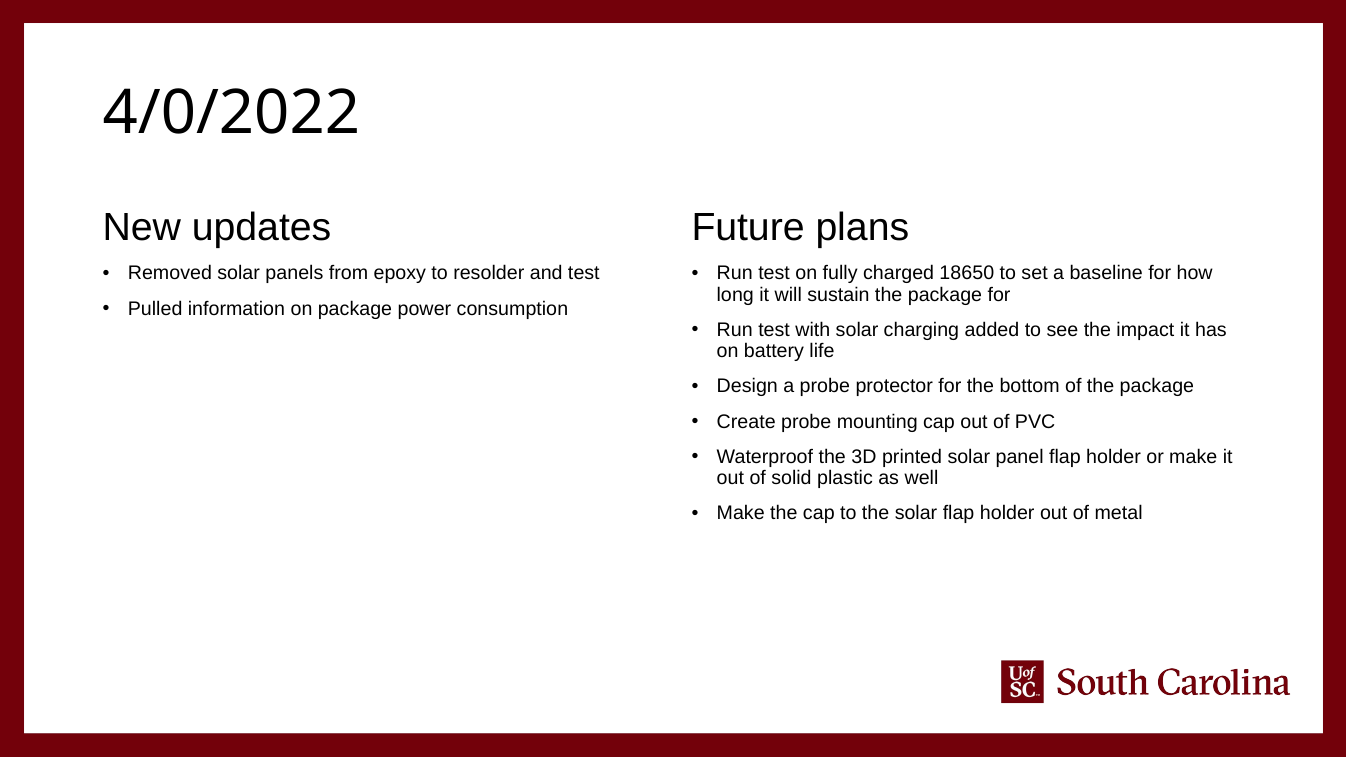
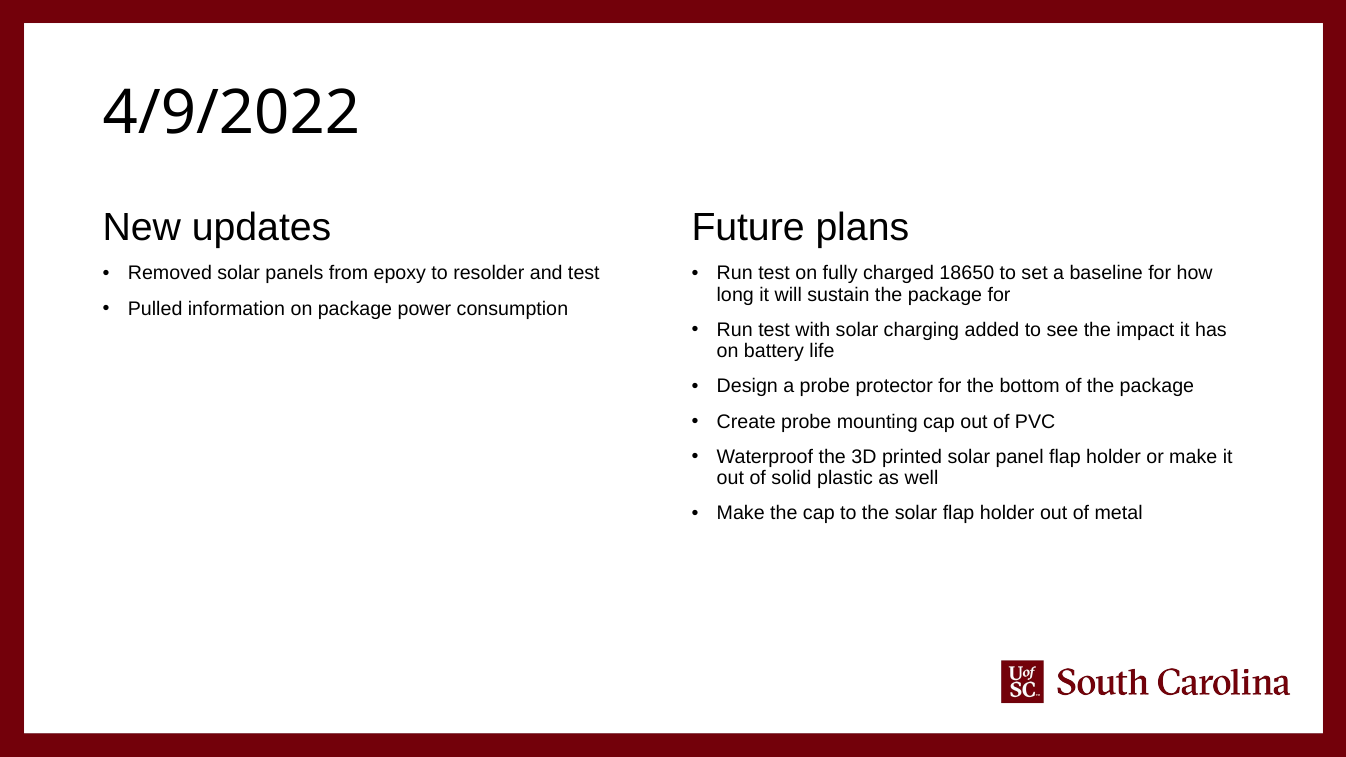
4/0/2022: 4/0/2022 -> 4/9/2022 (231, 113)
